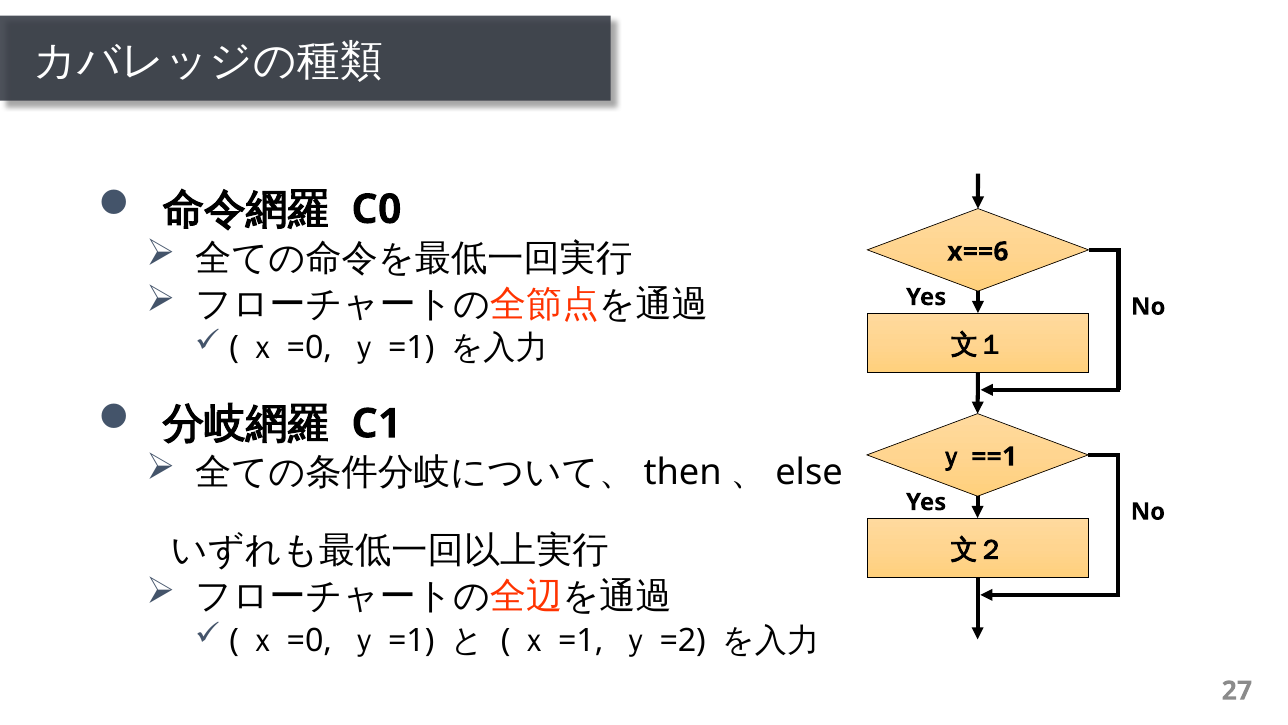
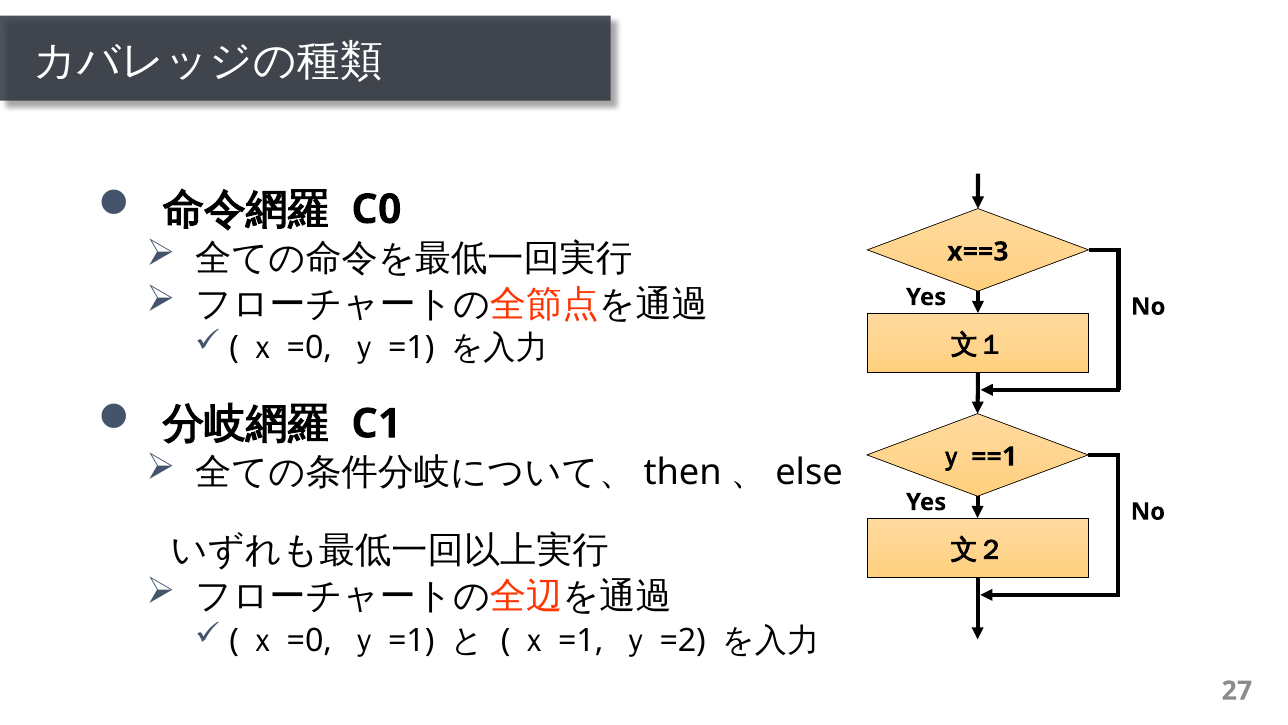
x==6: x==6 -> x==3 (978, 252)
